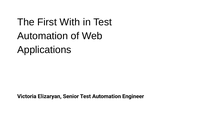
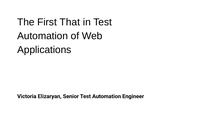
With: With -> That (70, 22)
